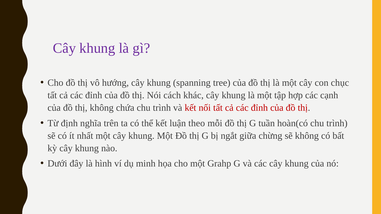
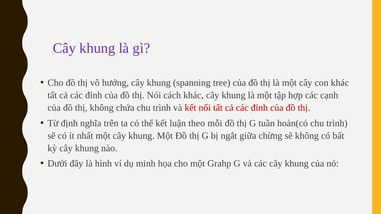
con chục: chục -> khác (340, 83)
